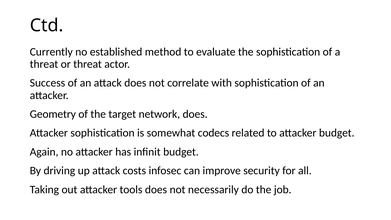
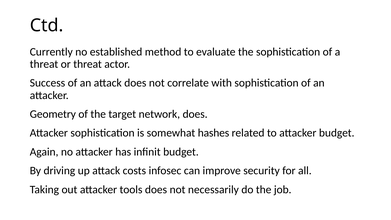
codecs: codecs -> hashes (213, 133)
